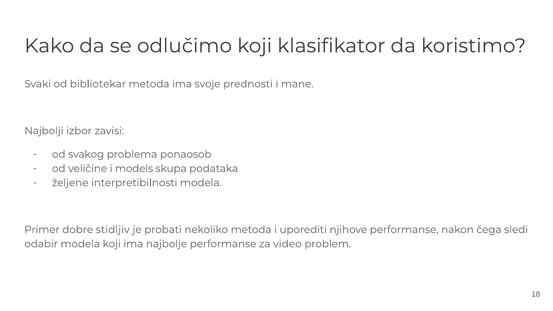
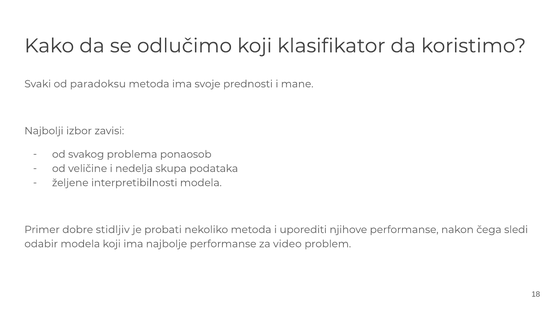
bibliotekar: bibliotekar -> paradoksu (98, 84)
models: models -> nedelja (134, 169)
